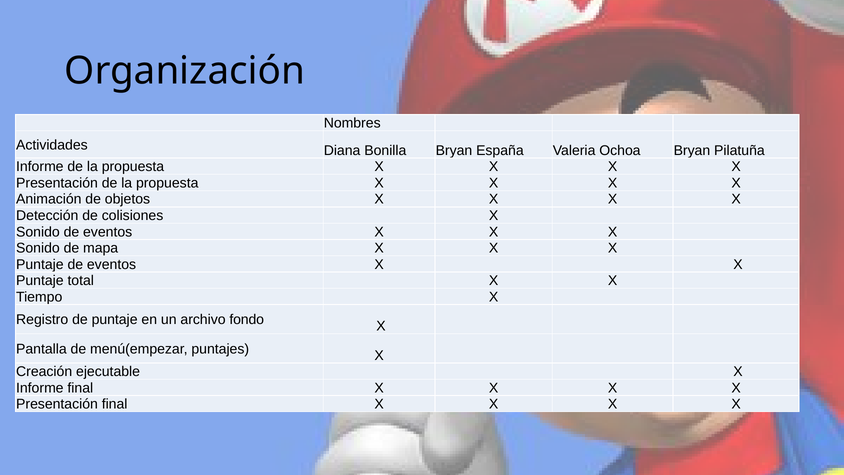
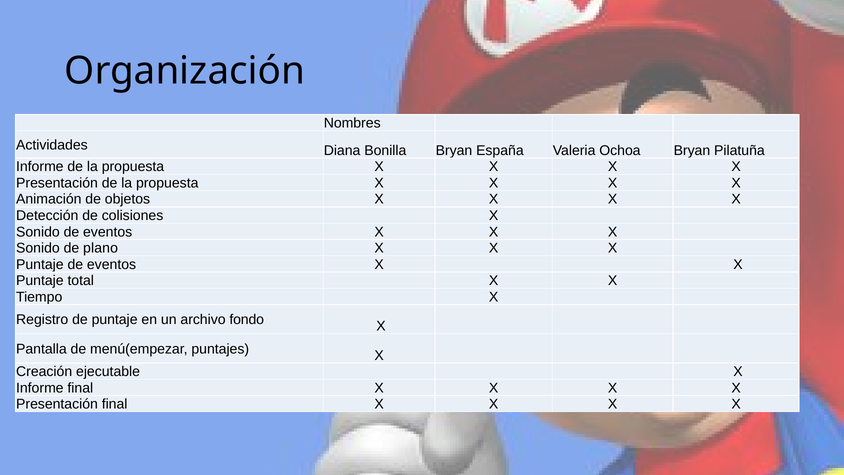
mapa: mapa -> plano (101, 248)
